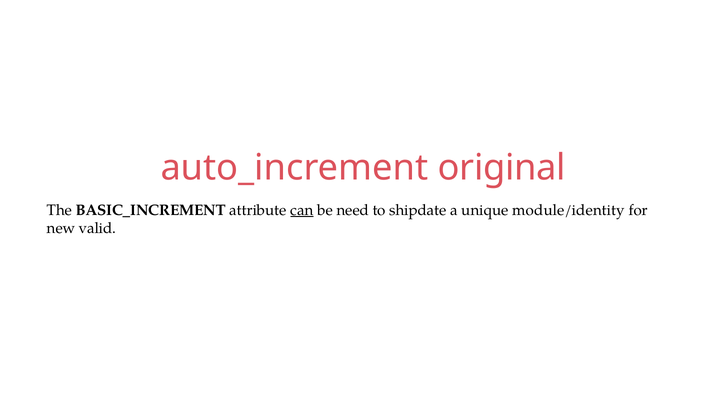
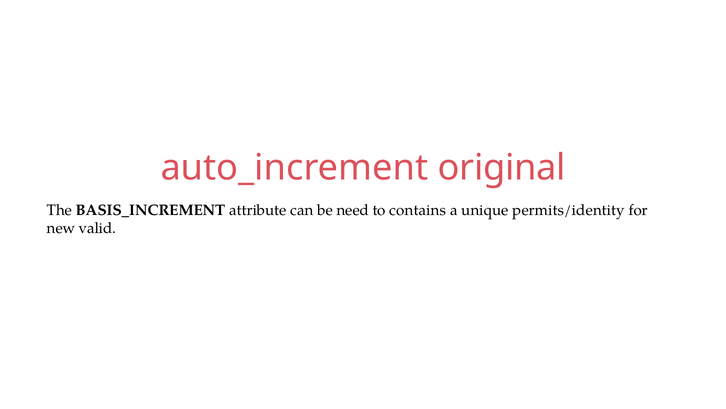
BASIC_INCREMENT: BASIC_INCREMENT -> BASIS_INCREMENT (151, 210)
can underline: present -> none (302, 210)
shipdate: shipdate -> contains (418, 210)
module/identity: module/identity -> permits/identity (569, 210)
